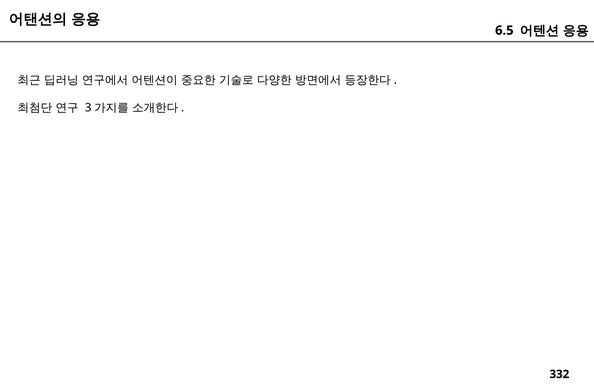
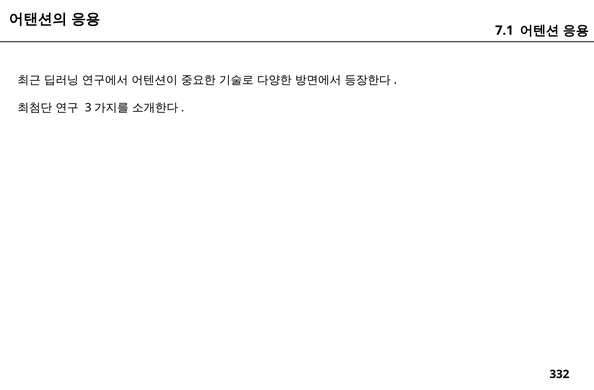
6.5: 6.5 -> 7.1 (504, 30)
